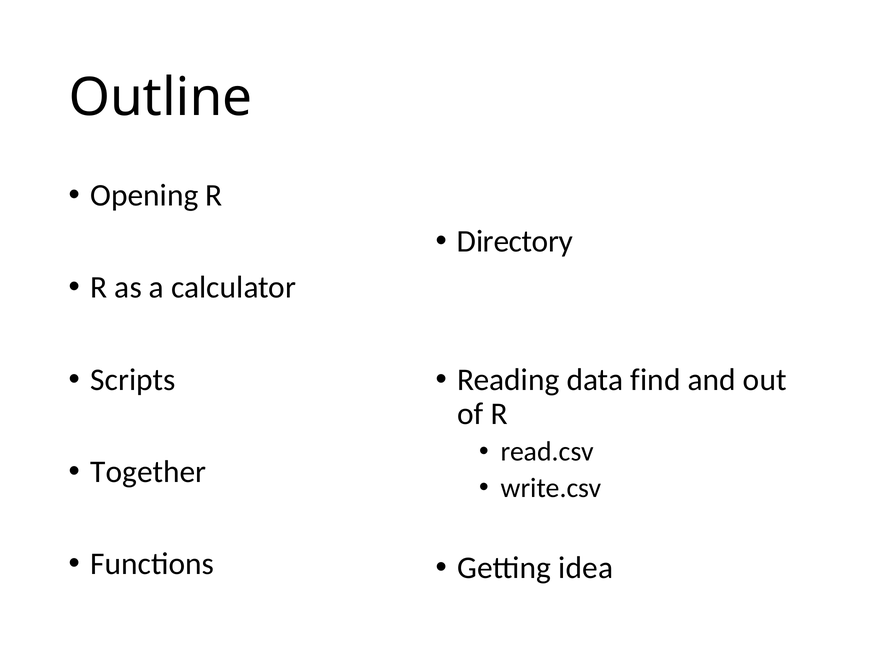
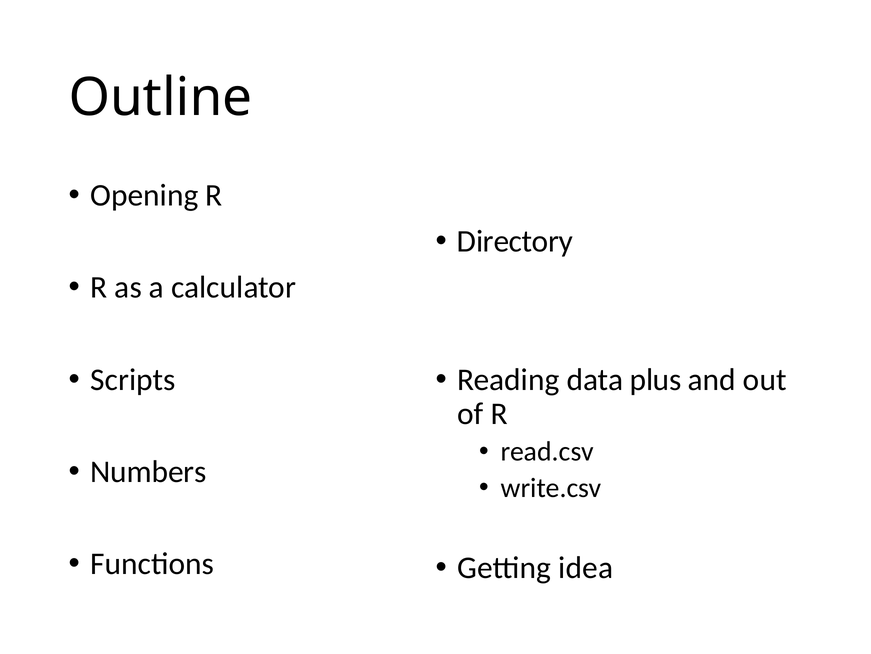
find: find -> plus (656, 379)
Together: Together -> Numbers (148, 471)
